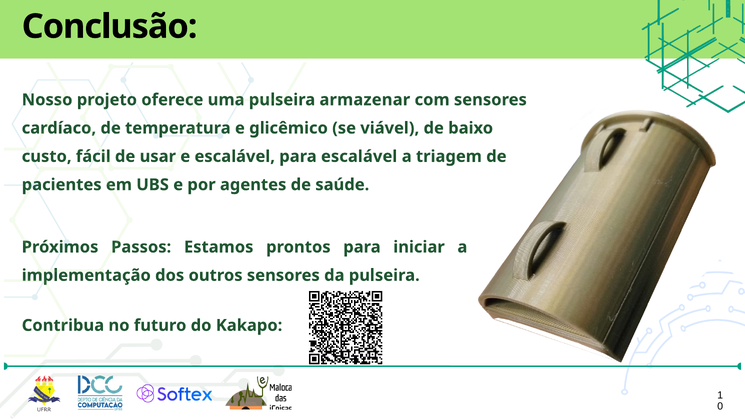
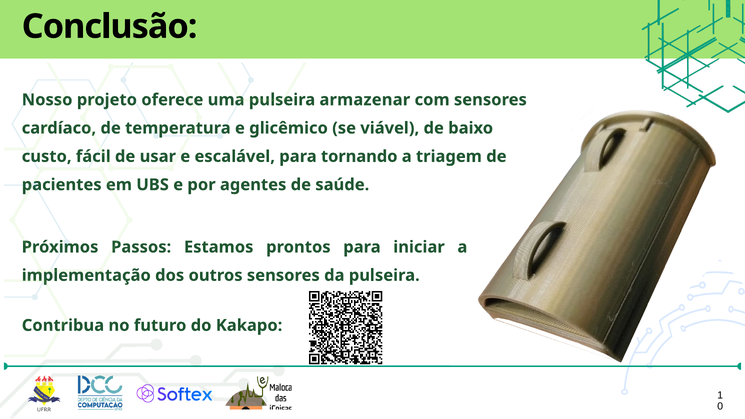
escalável: escalável -> tornando (359, 156)
